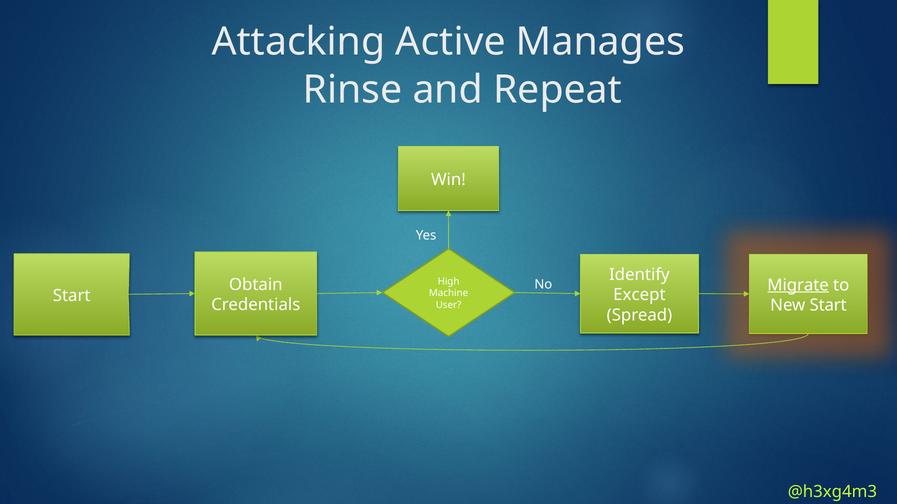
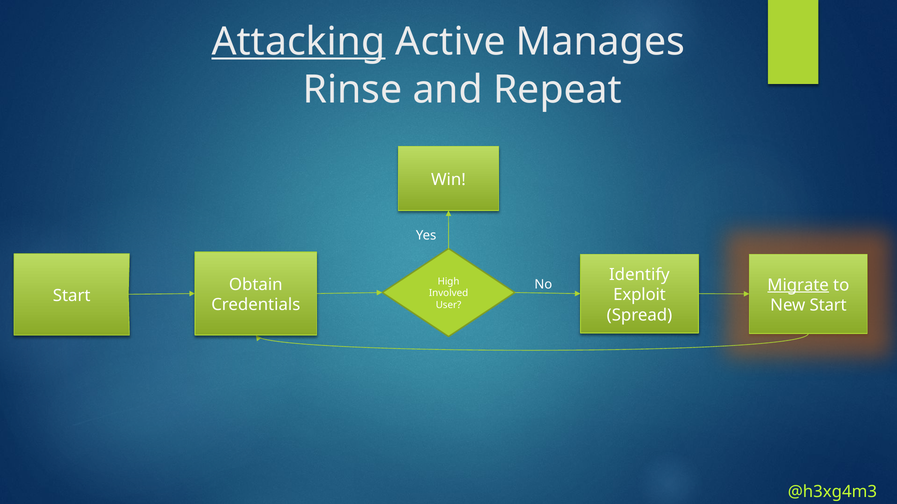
Attacking underline: none -> present (299, 42)
Except: Except -> Exploit (640, 295)
Machine: Machine -> Involved (449, 294)
